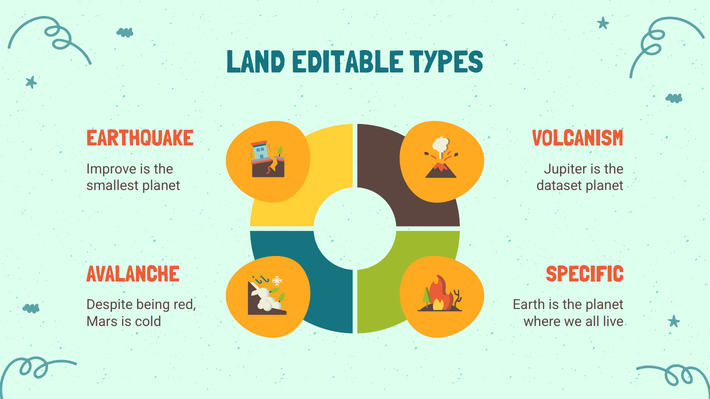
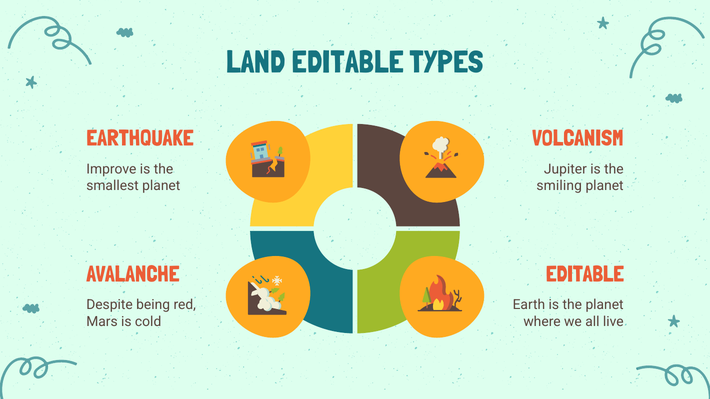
dataset: dataset -> smiling (559, 186)
SPECIFIC: SPECIFIC -> EDITABLE (585, 275)
